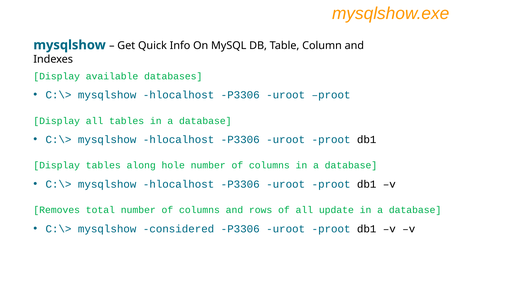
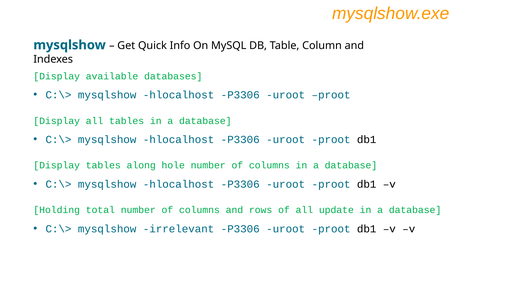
Removes: Removes -> Holding (57, 210)
considered: considered -> irrelevant (179, 229)
